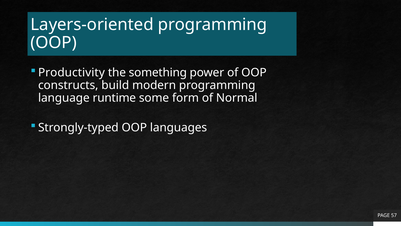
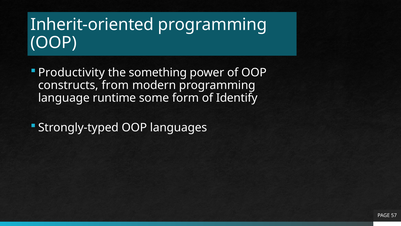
Layers-oriented: Layers-oriented -> Inherit-oriented (92, 25)
build: build -> from (115, 85)
Normal: Normal -> Identify (237, 98)
